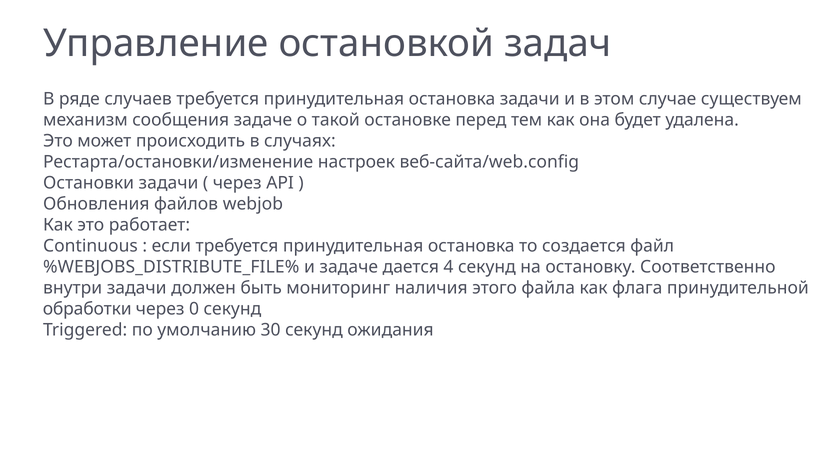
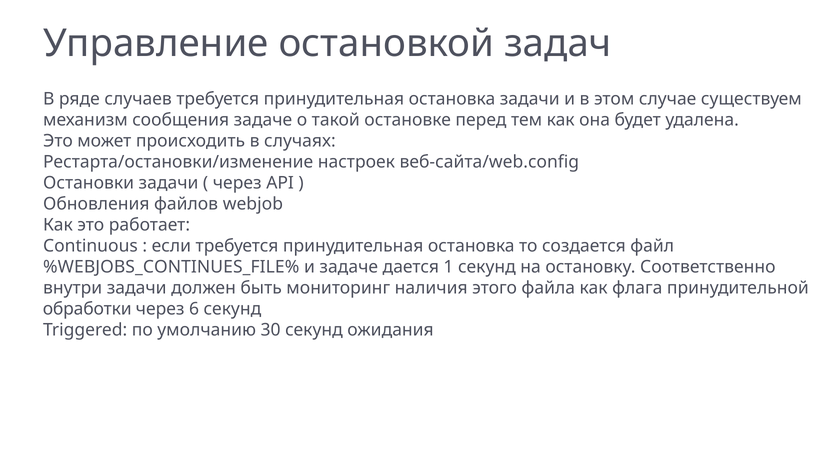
%WEBJOBS_DISTRIBUTE_FILE%: %WEBJOBS_DISTRIBUTE_FILE% -> %WEBJOBS_CONTINUES_FILE% (171, 267)
4: 4 -> 1 (448, 267)
0: 0 -> 6 (194, 309)
